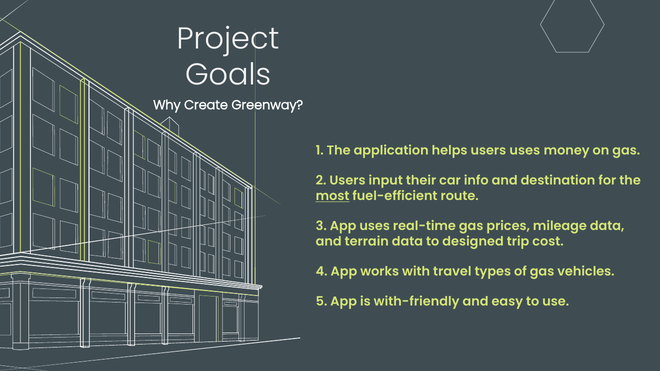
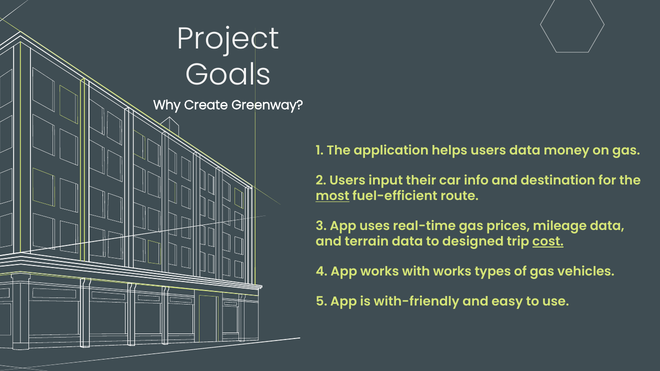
users uses: uses -> data (525, 151)
cost underline: none -> present (548, 242)
with travel: travel -> works (452, 272)
